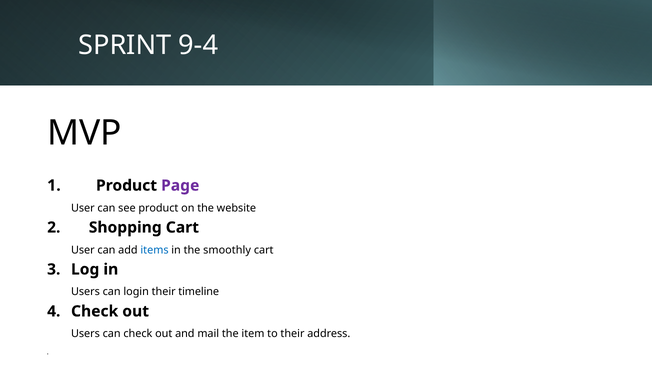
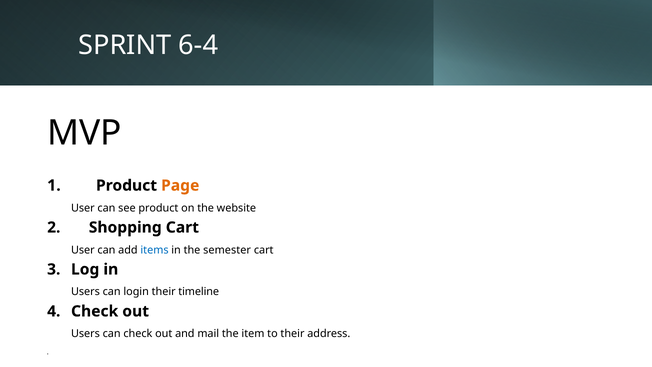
9-4: 9-4 -> 6-4 (198, 45)
Page colour: purple -> orange (180, 185)
smoothly: smoothly -> semester (227, 250)
